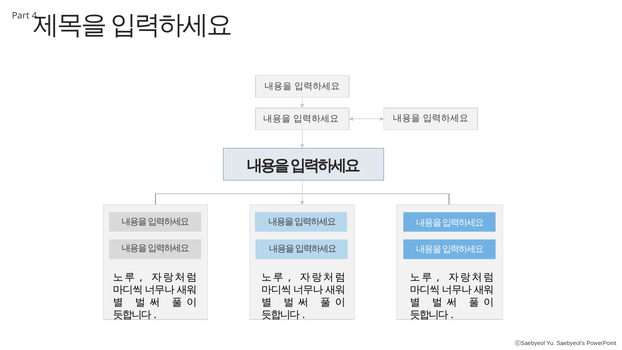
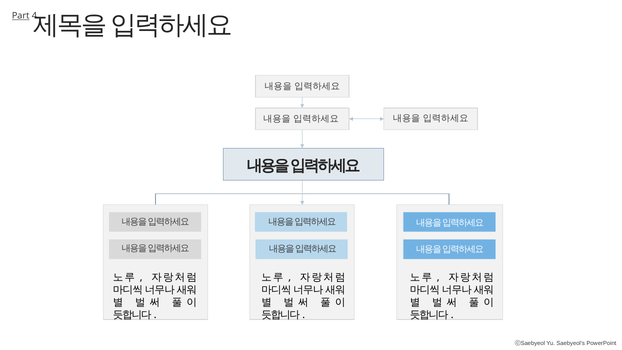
Part underline: none -> present (21, 16)
